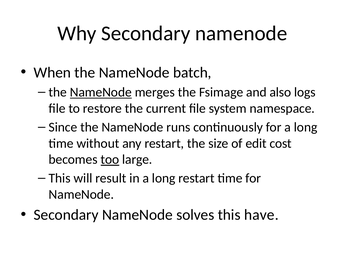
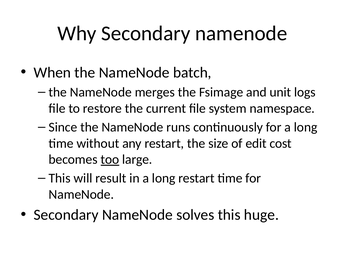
NameNode underline: present -> none (101, 92)
also: also -> unit (280, 92)
have: have -> huge (261, 215)
